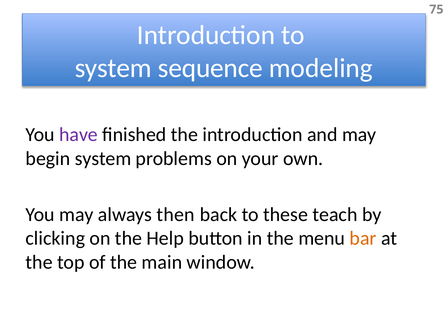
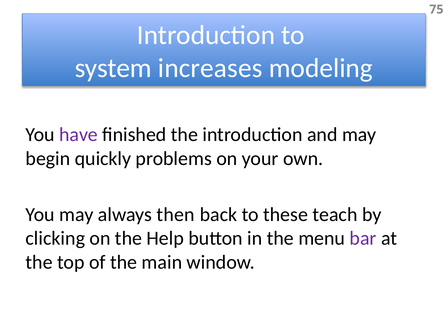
sequence: sequence -> increases (210, 68)
begin system: system -> quickly (103, 159)
bar colour: orange -> purple (363, 238)
